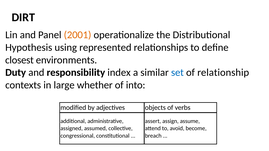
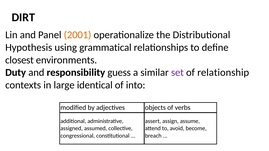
represented: represented -> grammatical (105, 48)
index: index -> guess (119, 73)
set colour: blue -> purple (177, 73)
whether: whether -> identical (95, 85)
